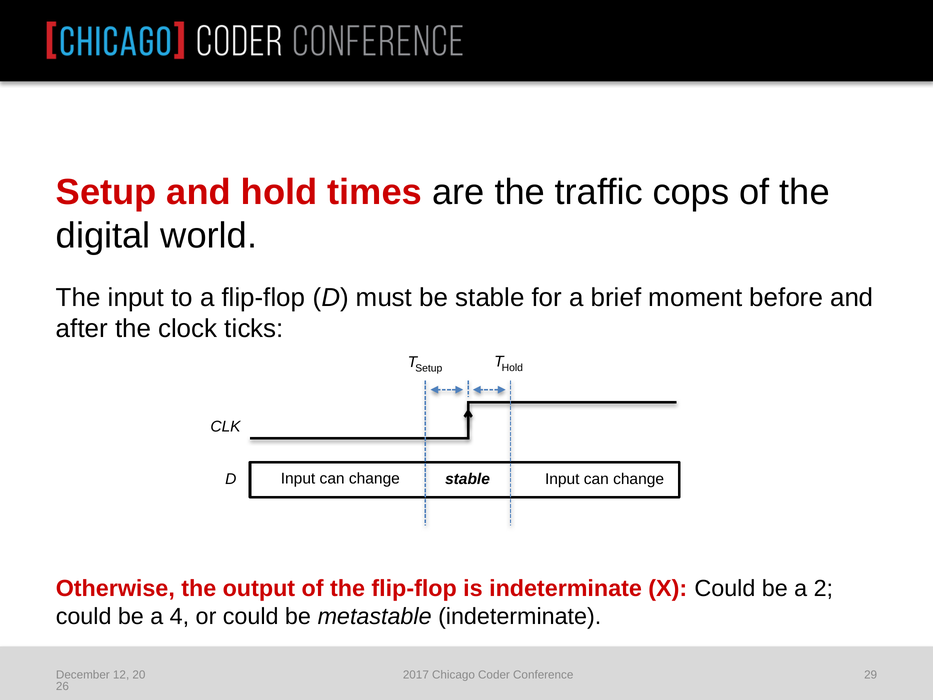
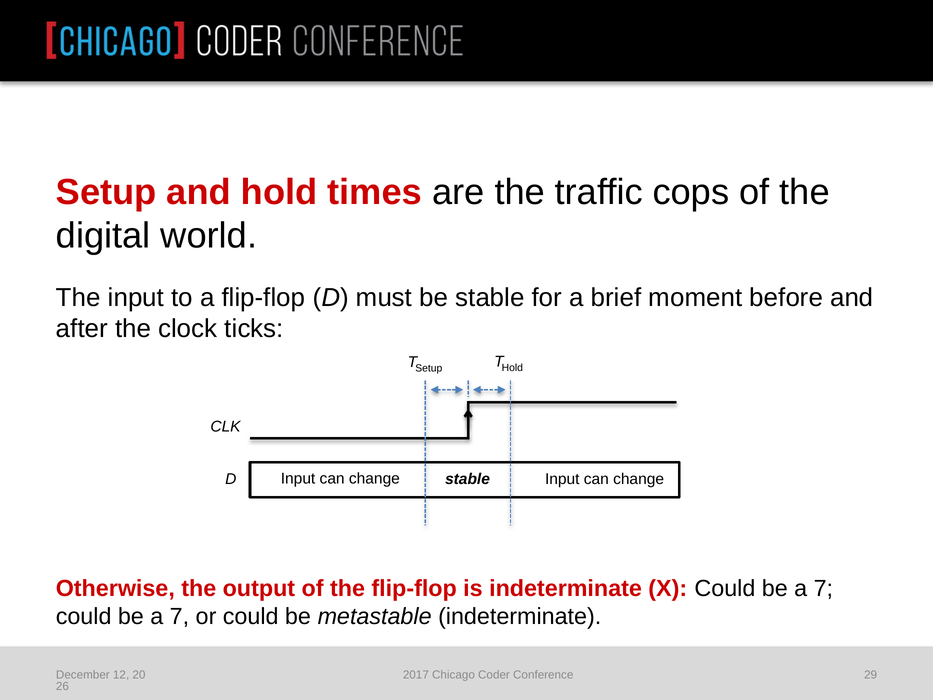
2: 2 -> 7 (823, 588)
4: 4 -> 7 (179, 616)
